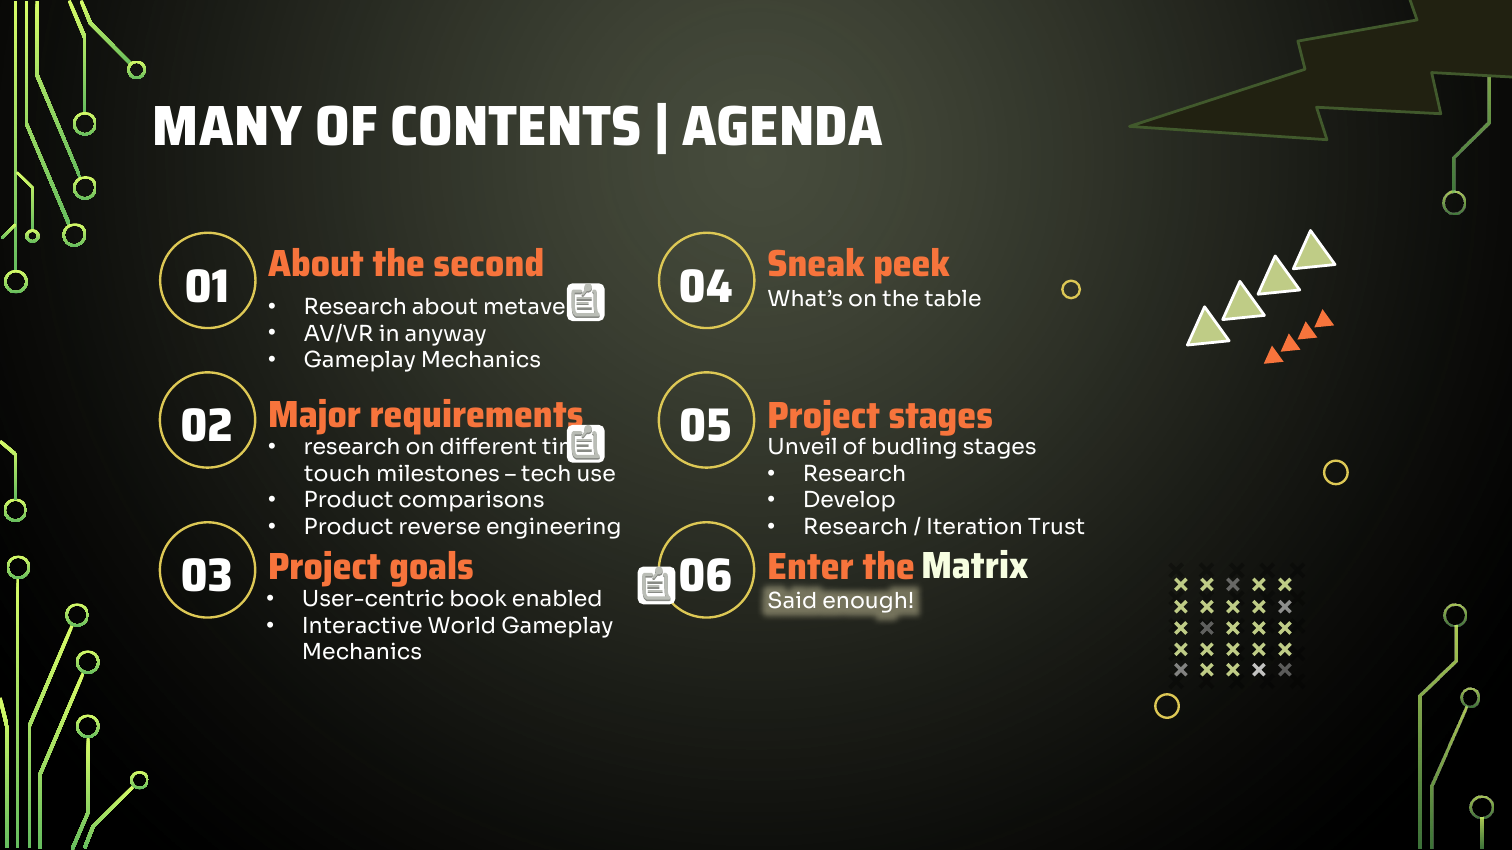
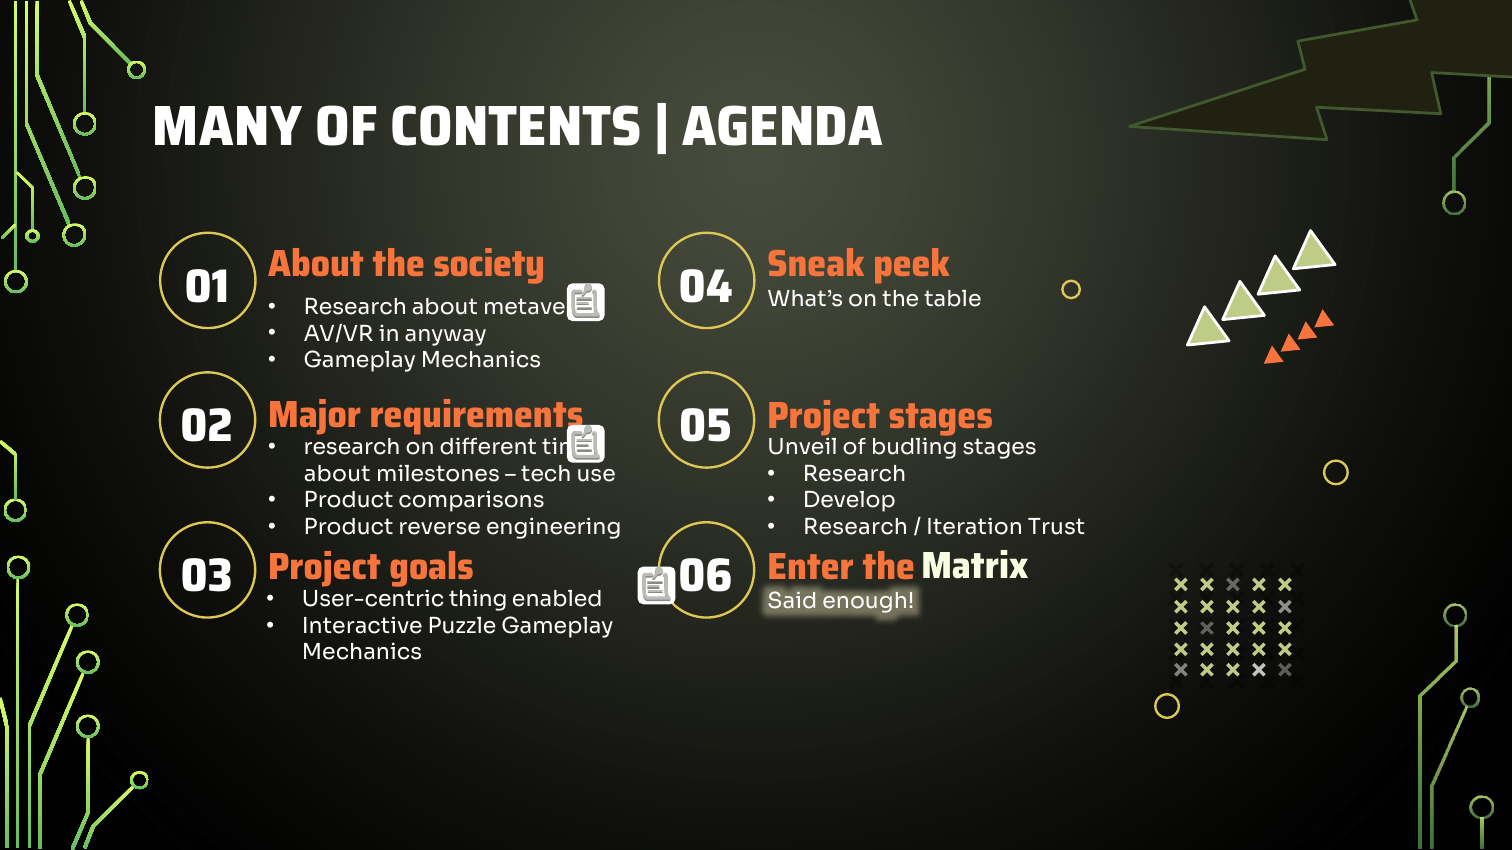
second: second -> society (489, 264)
touch: touch -> about (337, 474)
book: book -> thing (478, 600)
World: World -> Puzzle (462, 626)
